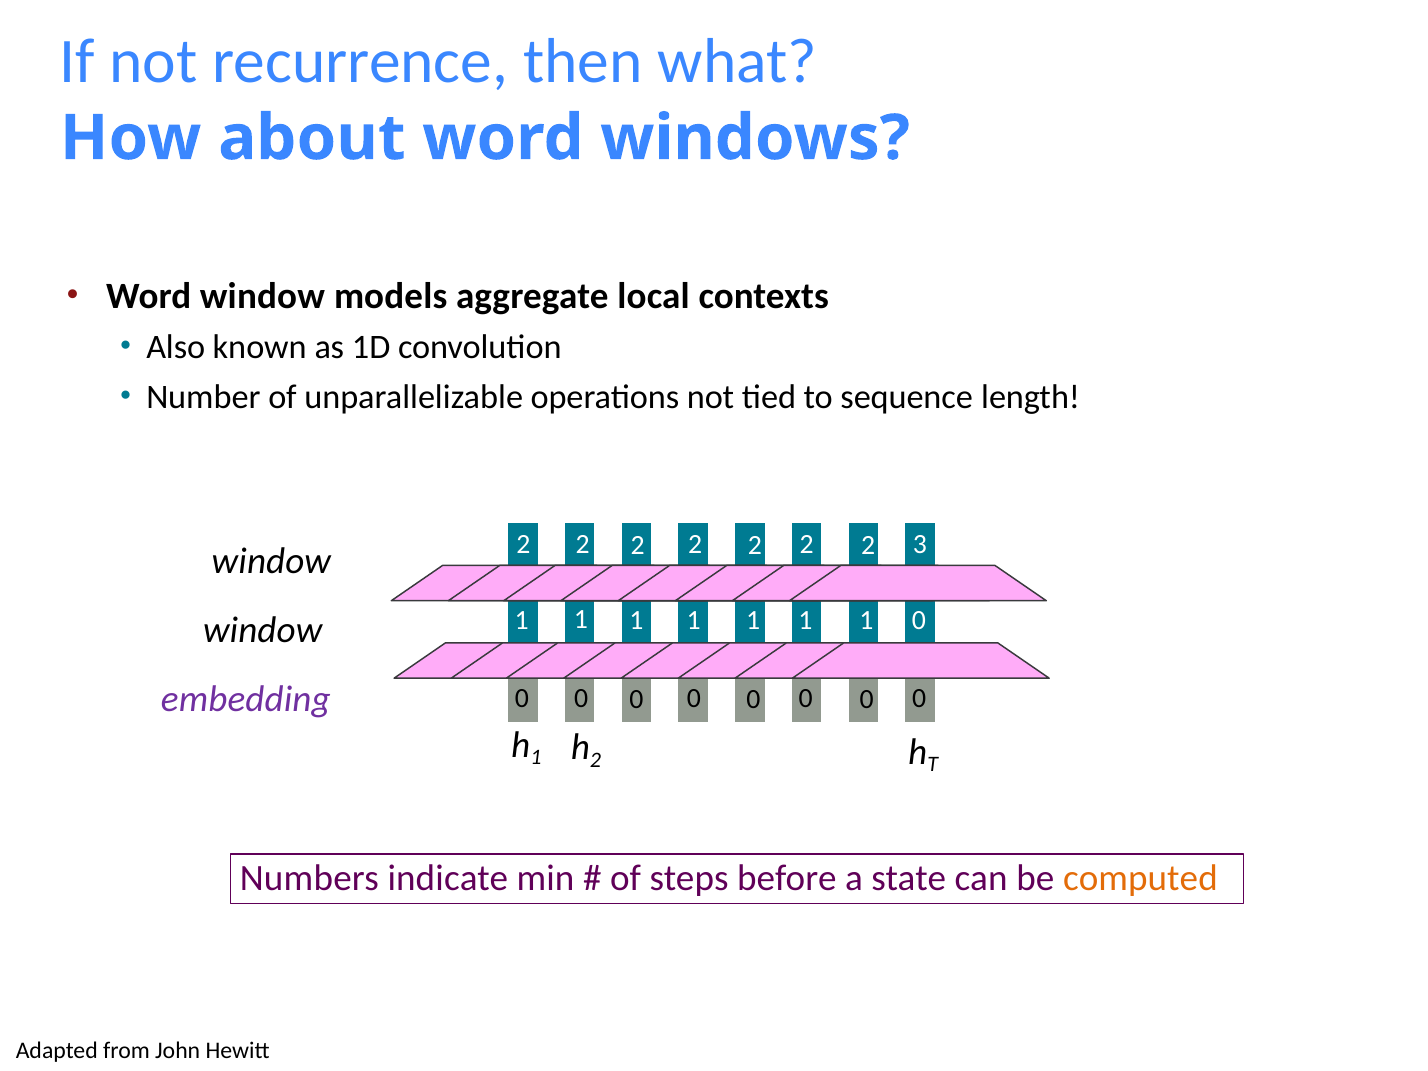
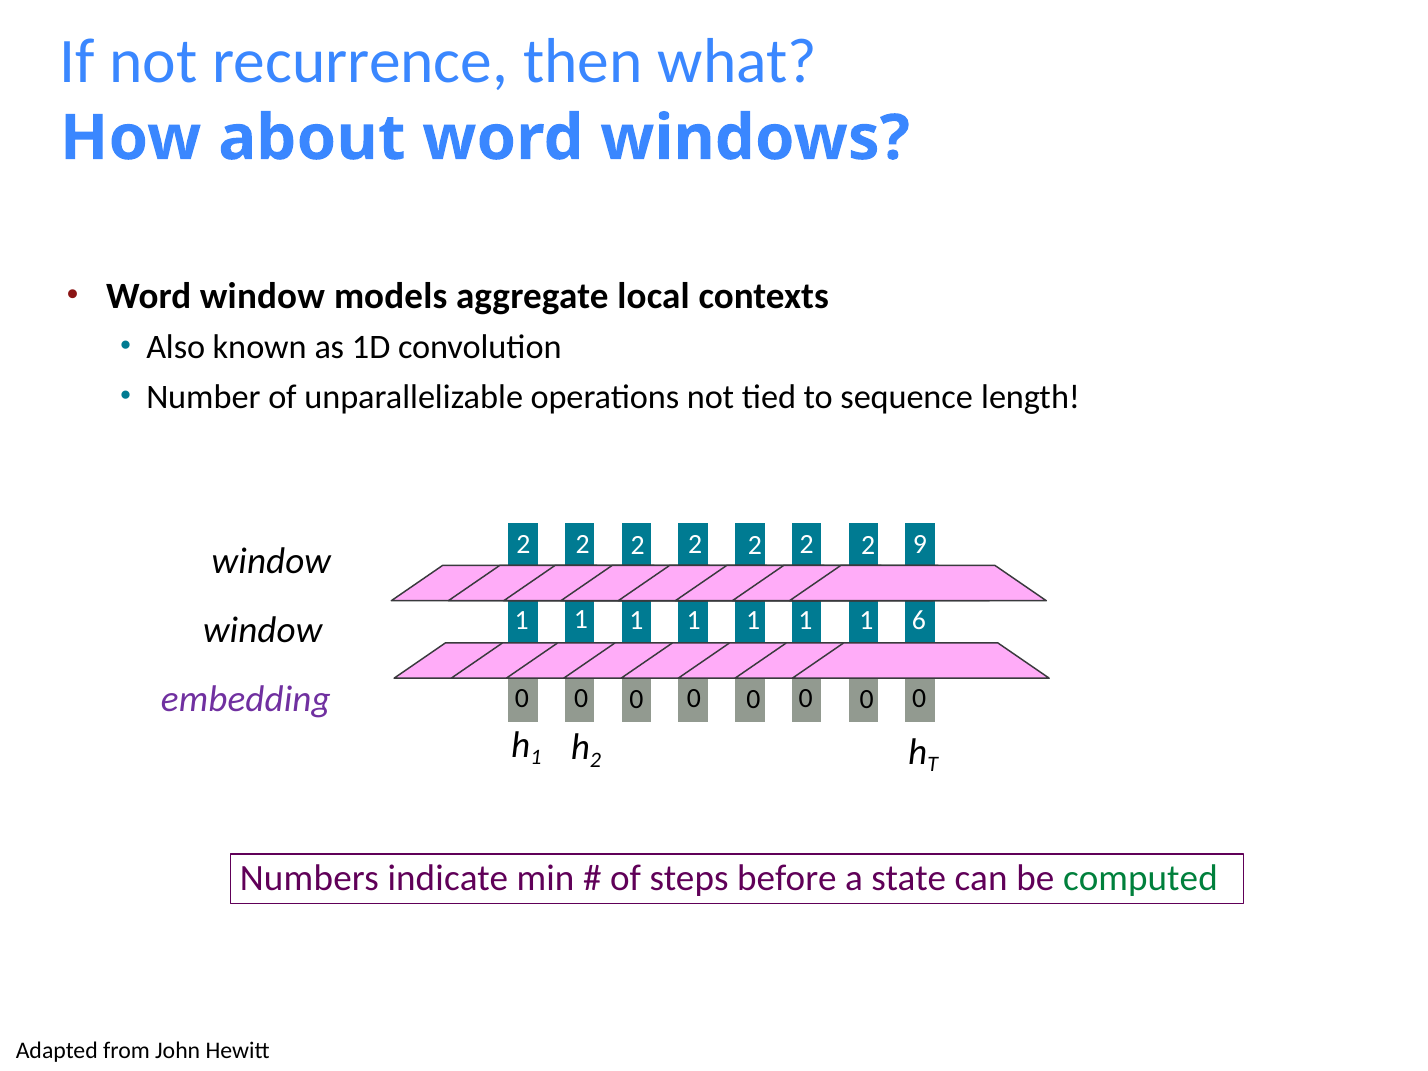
3: 3 -> 9 (920, 545)
1 0: 0 -> 6 (919, 620)
computed colour: orange -> green (1140, 878)
